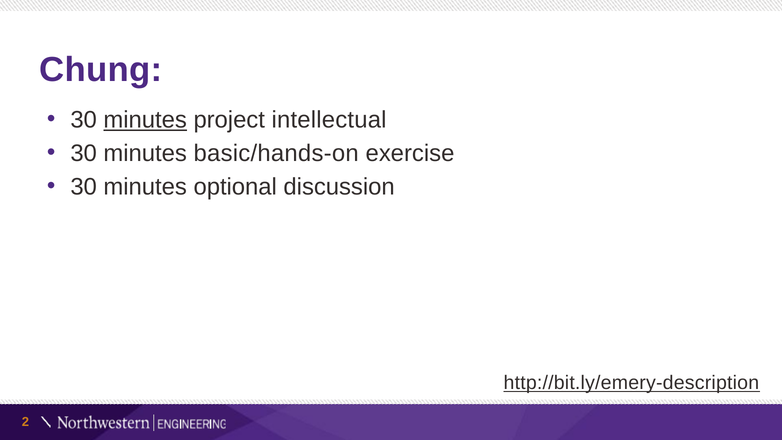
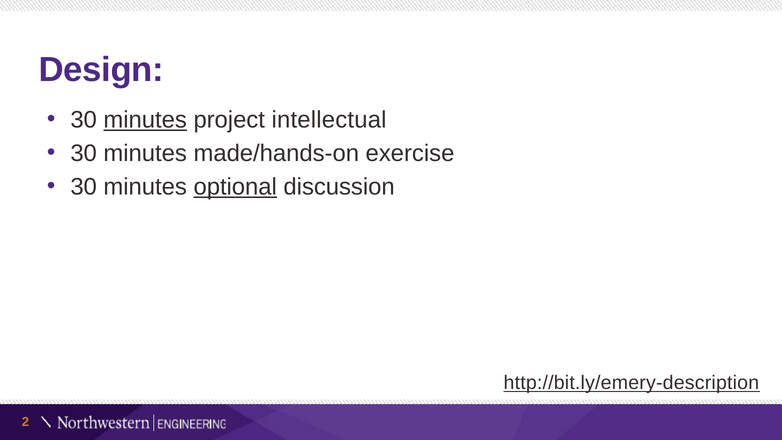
Chung: Chung -> Design (101, 70)
basic/hands-on: basic/hands-on -> made/hands-on (276, 153)
optional underline: none -> present (235, 187)
